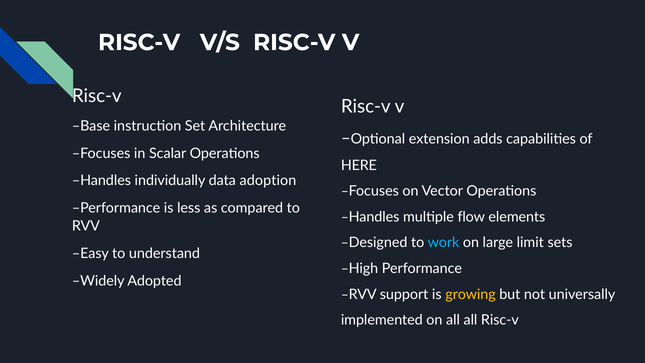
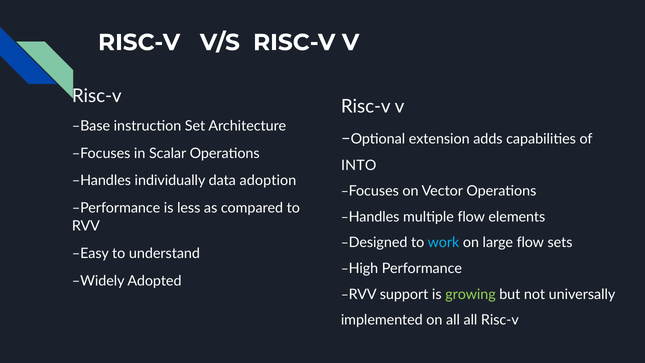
HERE: HERE -> INTO (359, 165)
large limit: limit -> flow (530, 243)
growing colour: yellow -> light green (470, 294)
